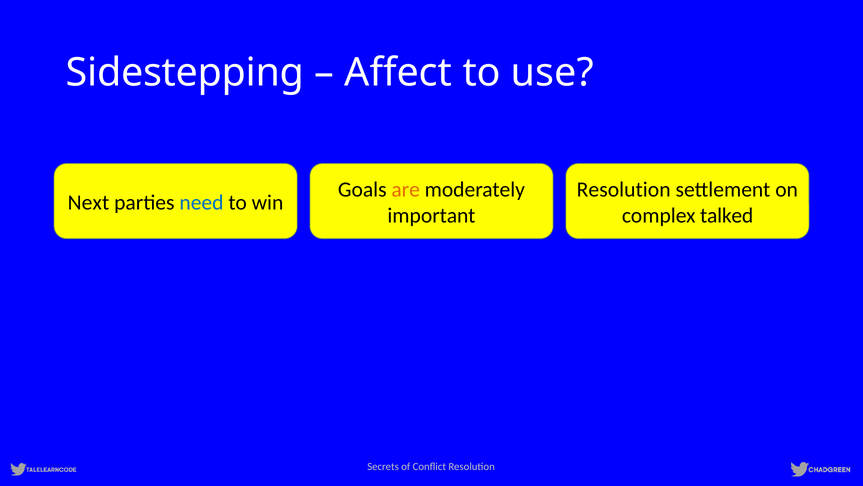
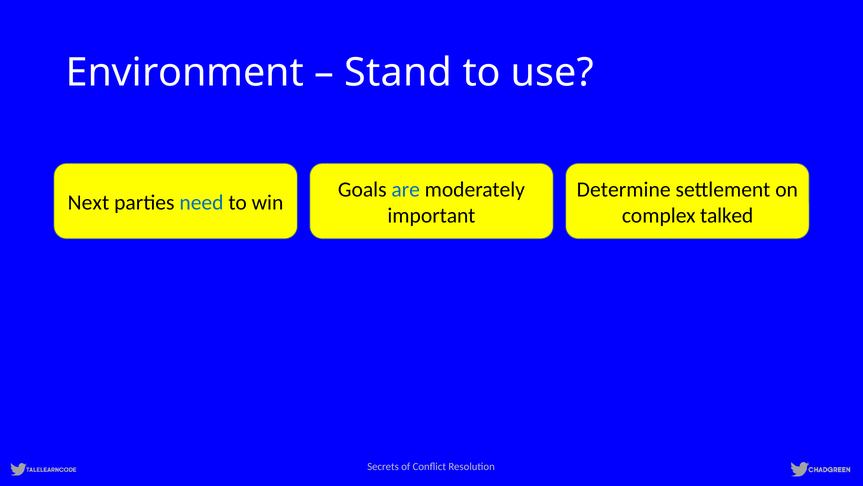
Sidestepping: Sidestepping -> Environment (185, 72)
Affect: Affect -> Stand (398, 72)
are colour: orange -> blue (406, 189)
Resolution: Resolution -> Determine (624, 189)
